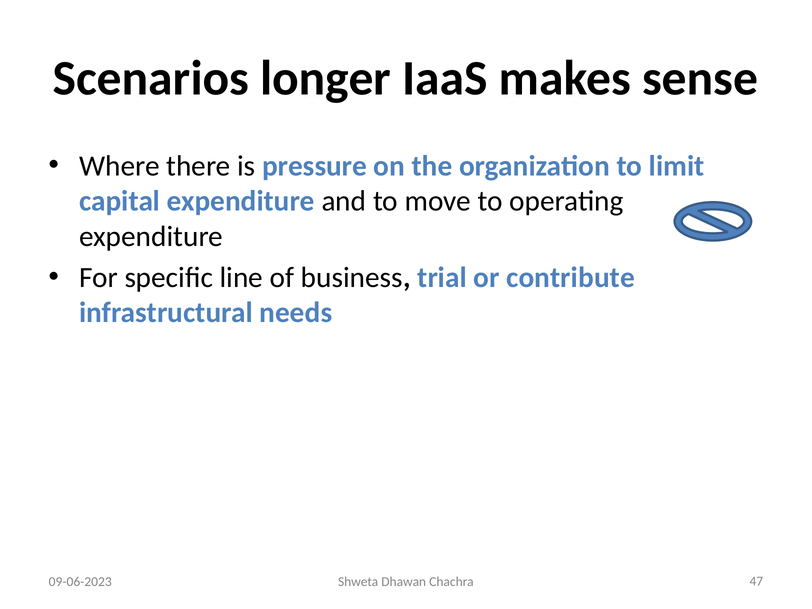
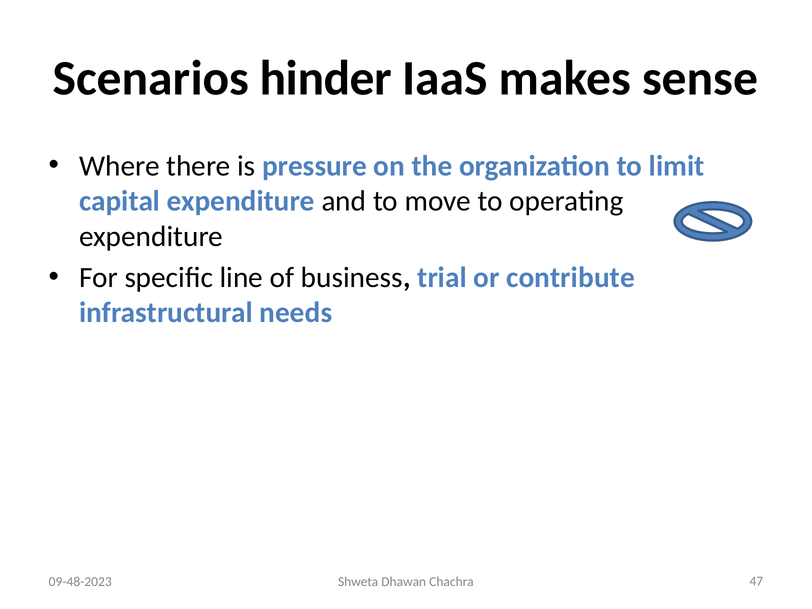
longer: longer -> hinder (326, 79)
09-06-2023: 09-06-2023 -> 09-48-2023 (80, 582)
